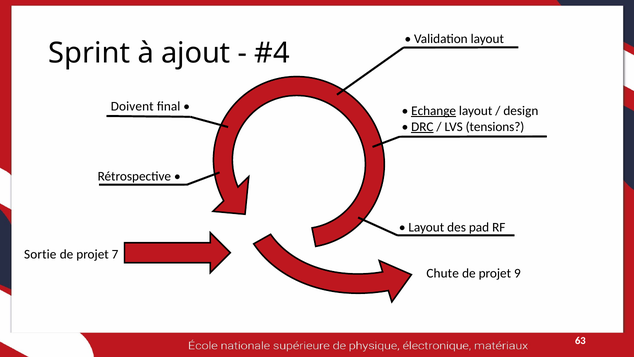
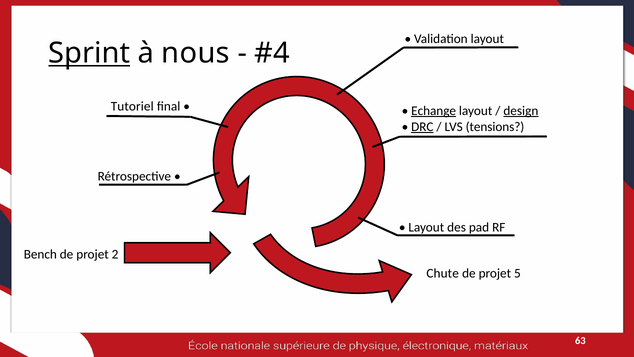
Sprint underline: none -> present (89, 53)
ajout: ajout -> nous (196, 53)
Doivent: Doivent -> Tutoriel (132, 106)
design underline: none -> present (521, 111)
Sortie: Sortie -> Bench (40, 254)
7: 7 -> 2 (115, 254)
9: 9 -> 5 (517, 273)
